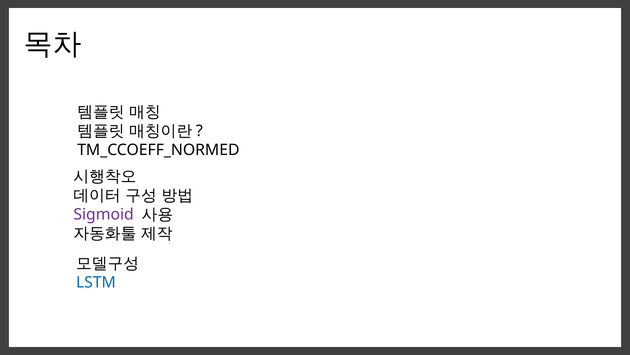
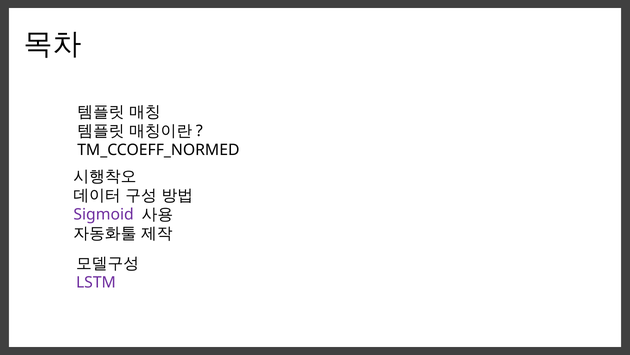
LSTM colour: blue -> purple (96, 282)
